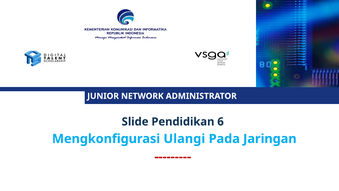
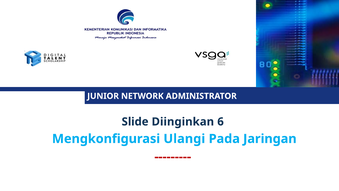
Pendidikan: Pendidikan -> Diinginkan (183, 122)
